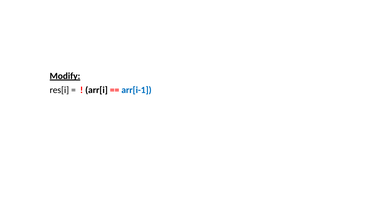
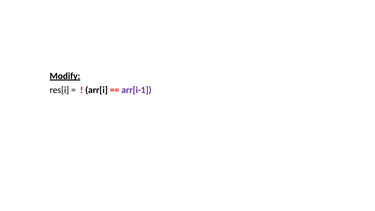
arr[i-1 colour: blue -> purple (136, 90)
